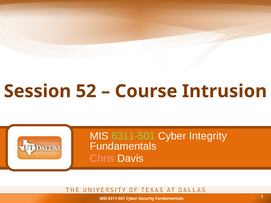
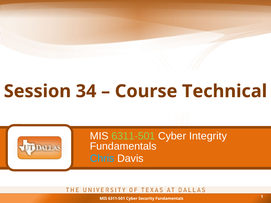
52: 52 -> 34 (86, 91)
Intrusion: Intrusion -> Technical (225, 91)
Chris colour: pink -> light blue (102, 159)
